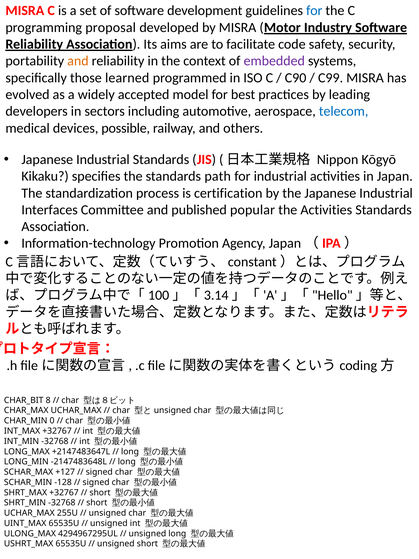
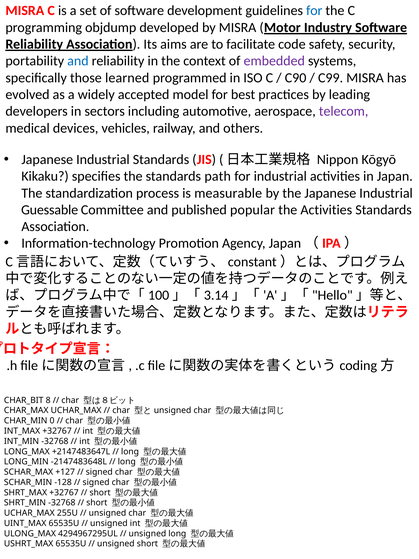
proposal: proposal -> objdump (111, 27)
and colour: orange -> blue (78, 61)
telecom colour: blue -> purple (344, 111)
possible: possible -> vehicles (126, 128)
certification: certification -> measurable (228, 193)
Interfaces: Interfaces -> Guessable (50, 210)
